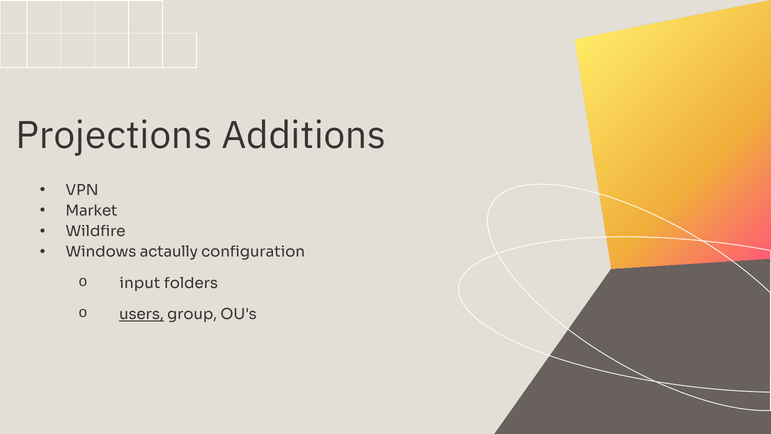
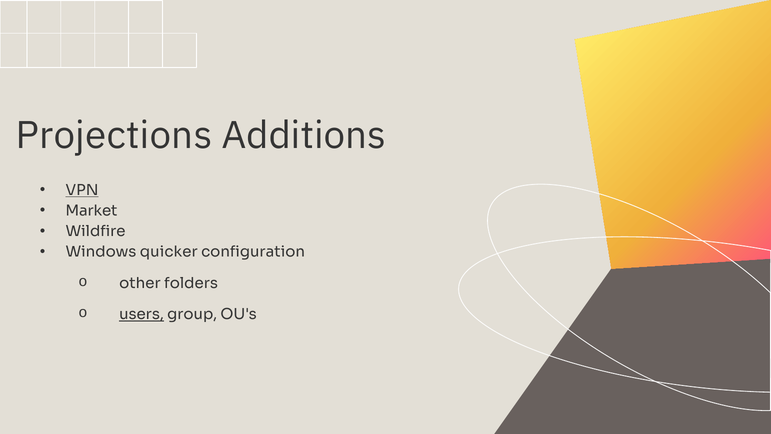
VPN underline: none -> present (82, 190)
actaully: actaully -> quicker (169, 252)
input: input -> other (140, 283)
